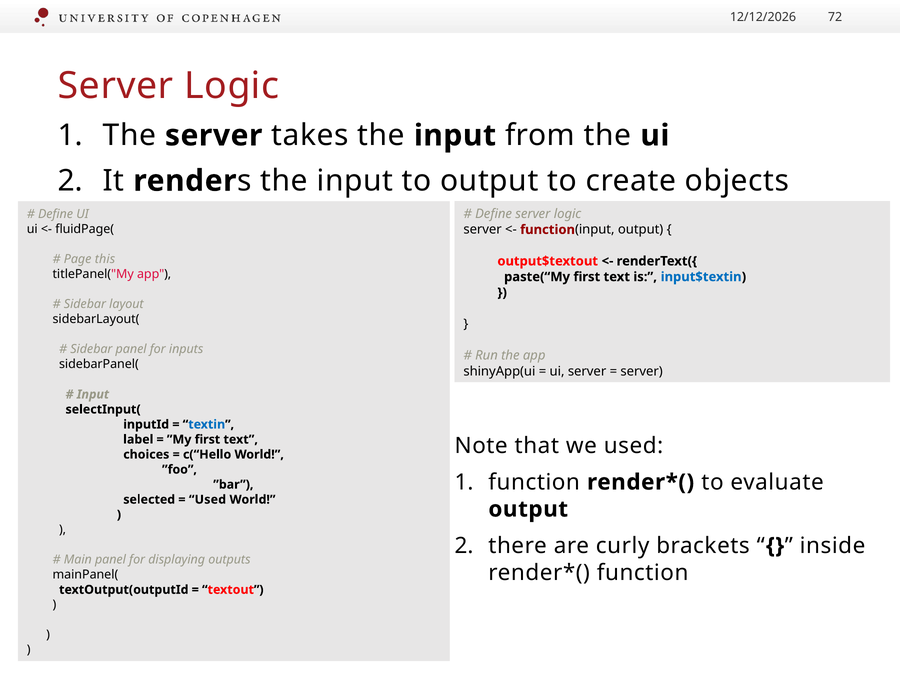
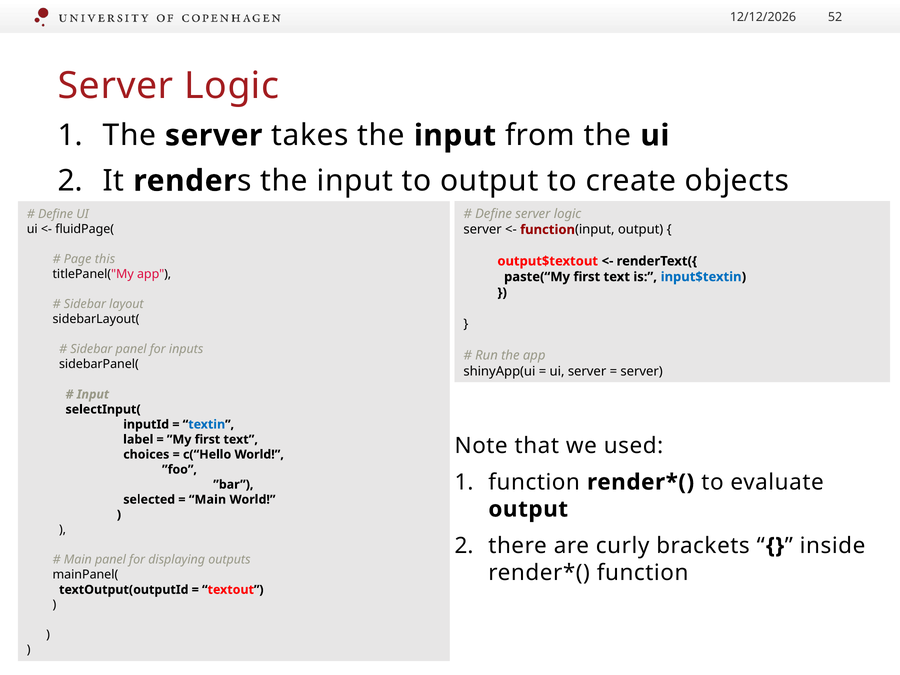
72: 72 -> 52 (835, 17)
Used: Used -> Main (207, 500)
